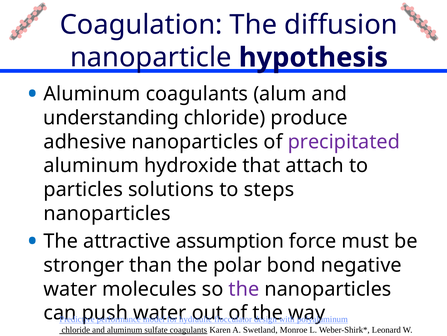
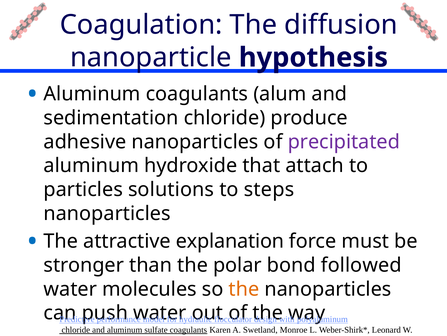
understanding: understanding -> sedimentation (111, 118)
assumption: assumption -> explanation (230, 241)
negative: negative -> followed (361, 265)
the colour: purple -> orange (244, 289)
